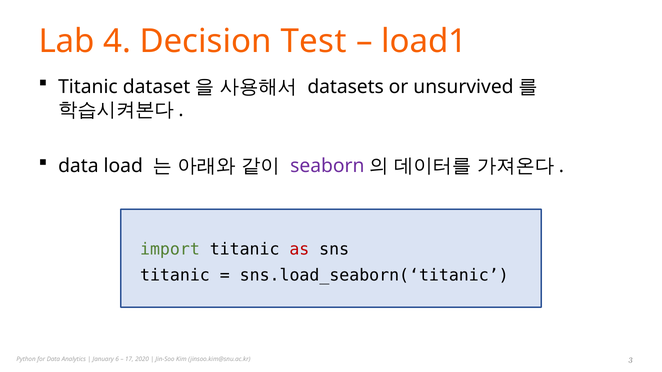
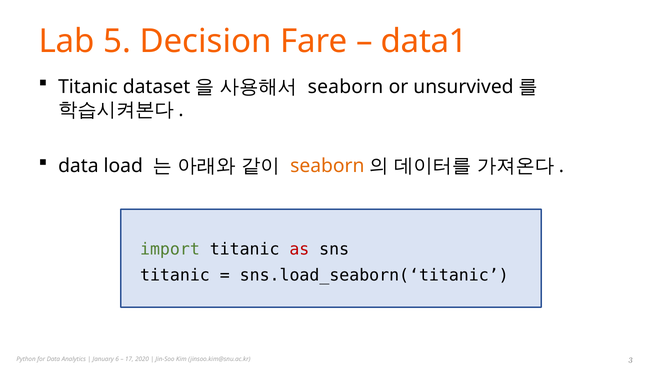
4: 4 -> 5 (117, 41)
Test: Test -> Fare (314, 41)
load1: load1 -> data1 (424, 41)
datasets: datasets -> seaborn (345, 87)
seaborn colour: purple -> orange (327, 166)
